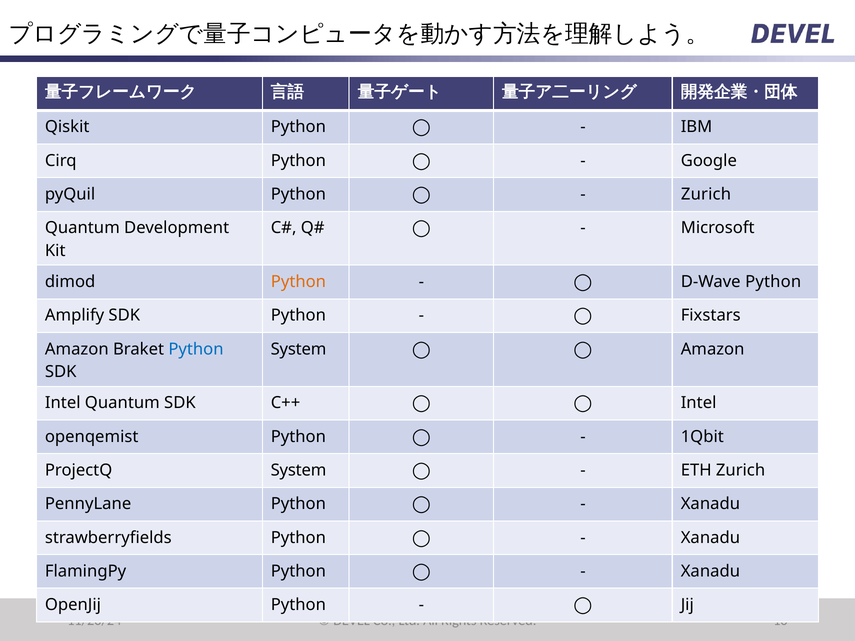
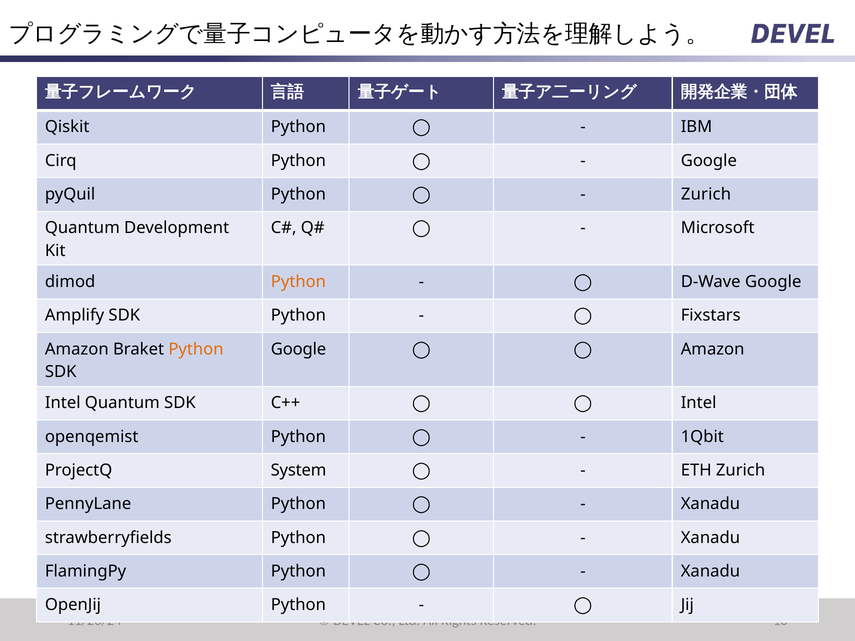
D-Wave Python: Python -> Google (773, 282)
Python colour: blue -> orange (196, 349)
System: System -> Google (298, 349)
